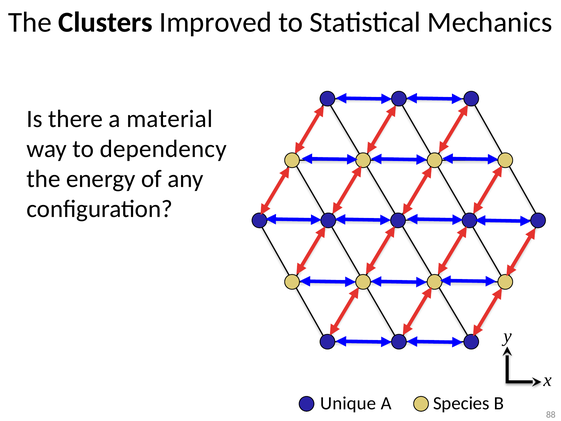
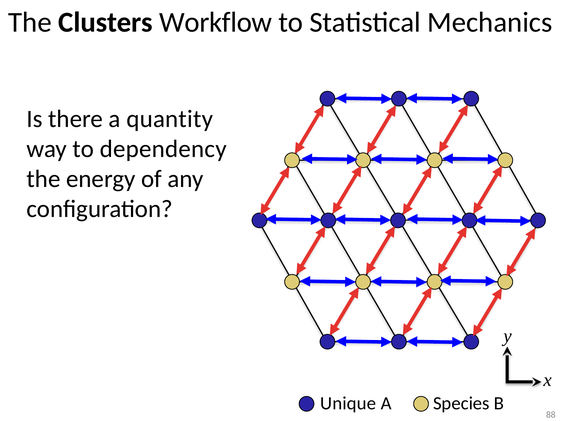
Improved: Improved -> Workflow (216, 22)
material: material -> quantity (170, 119)
